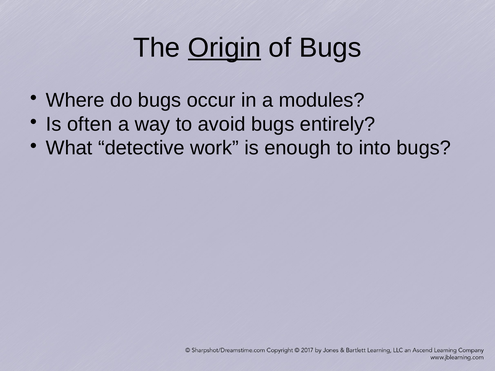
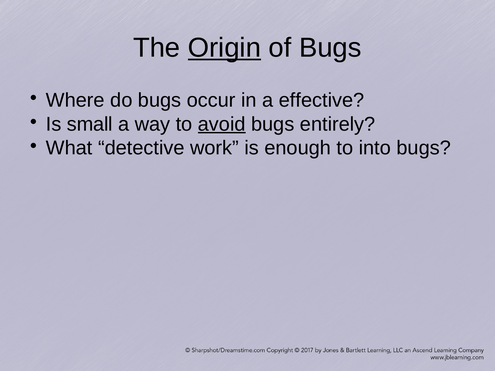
modules: modules -> effective (322, 100)
often: often -> small (90, 124)
avoid underline: none -> present (222, 124)
